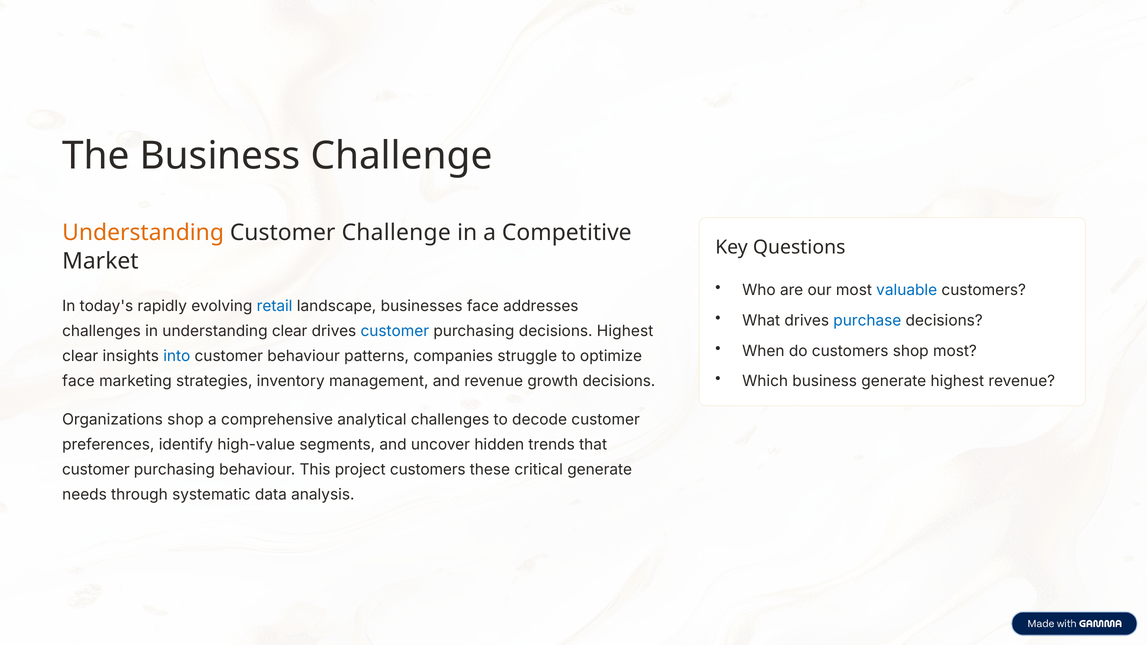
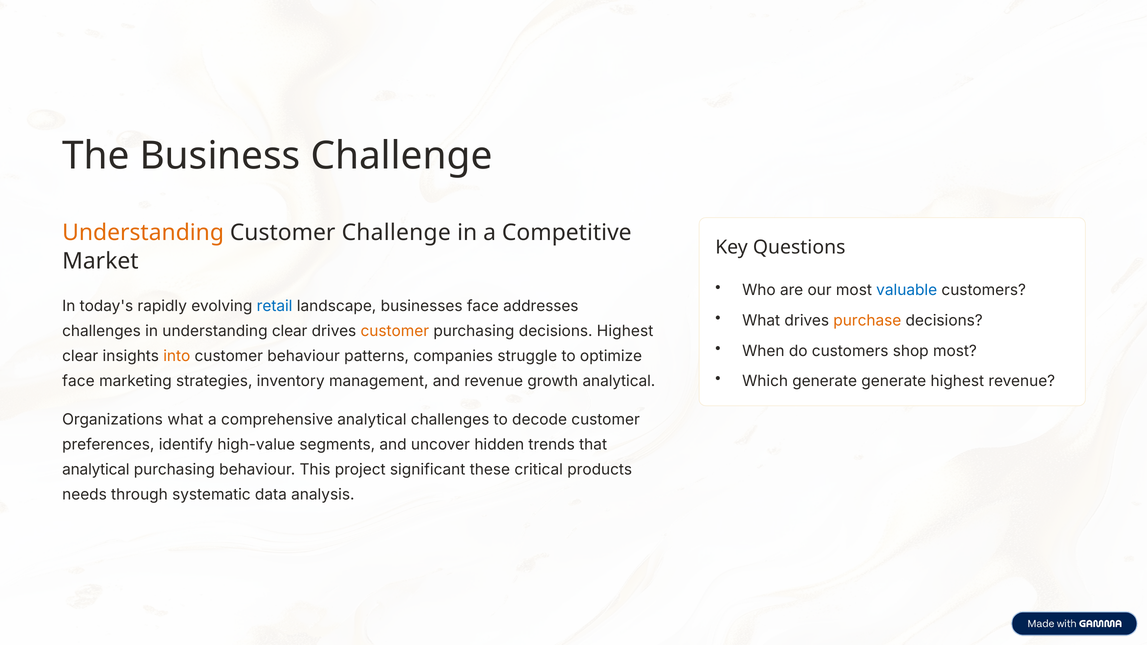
purchase colour: blue -> orange (867, 321)
customer colour: blue -> orange (395, 331)
into colour: blue -> orange (177, 356)
Which business: business -> generate (825, 381)
growth decisions: decisions -> analytical (619, 381)
Organizations shop: shop -> what (185, 420)
customer: customer -> analytical (96, 470)
project customers: customers -> significant (428, 470)
critical generate: generate -> products (600, 470)
